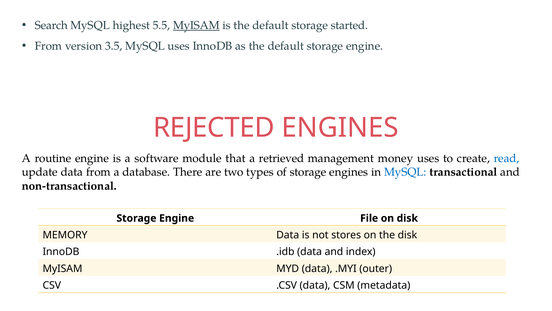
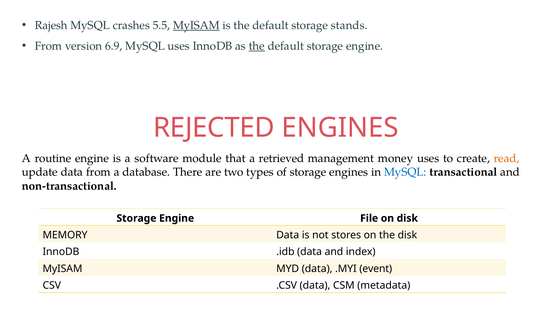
Search: Search -> Rajesh (51, 25)
highest: highest -> crashes (131, 25)
started: started -> stands (349, 25)
3.5: 3.5 -> 6.9 (114, 46)
the underline: none -> present (257, 46)
read colour: blue -> orange (507, 158)
outer: outer -> event (376, 268)
